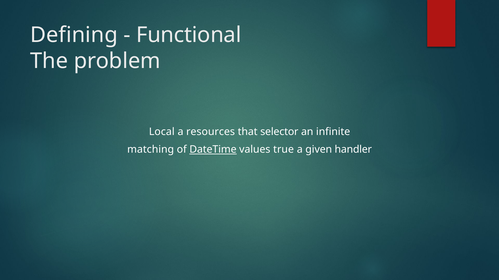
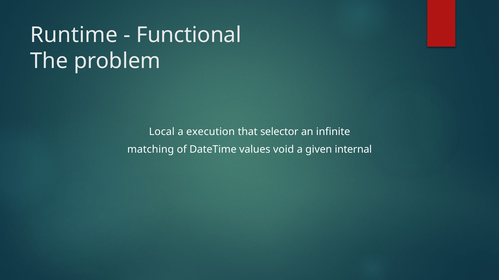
Defining: Defining -> Runtime (74, 35)
resources: resources -> execution (211, 132)
DateTime underline: present -> none (213, 150)
true: true -> void (284, 150)
handler: handler -> internal (353, 150)
